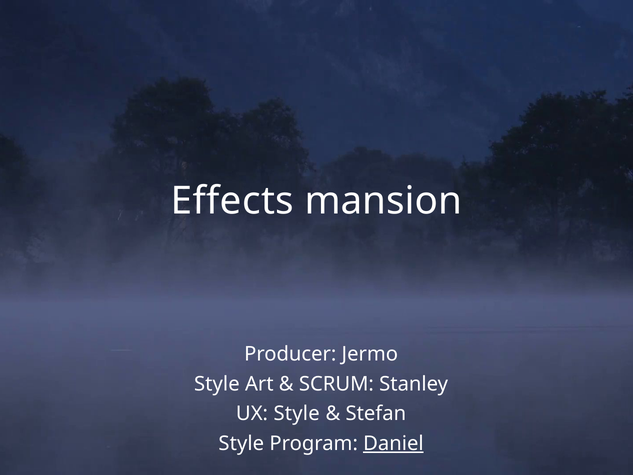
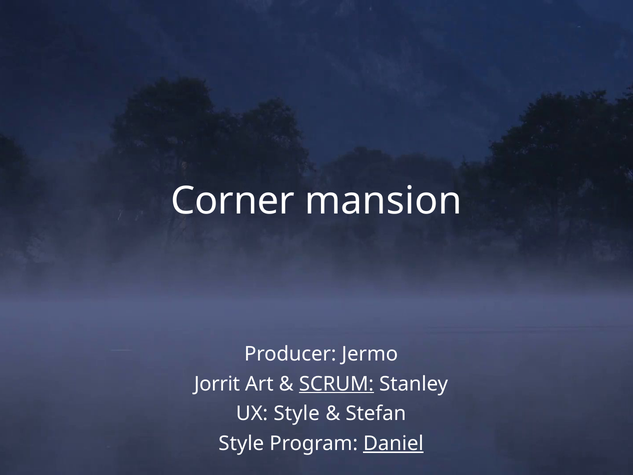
Effects: Effects -> Corner (233, 201)
Style: Style -> Jorrit (217, 384)
SCRUM underline: none -> present (336, 384)
